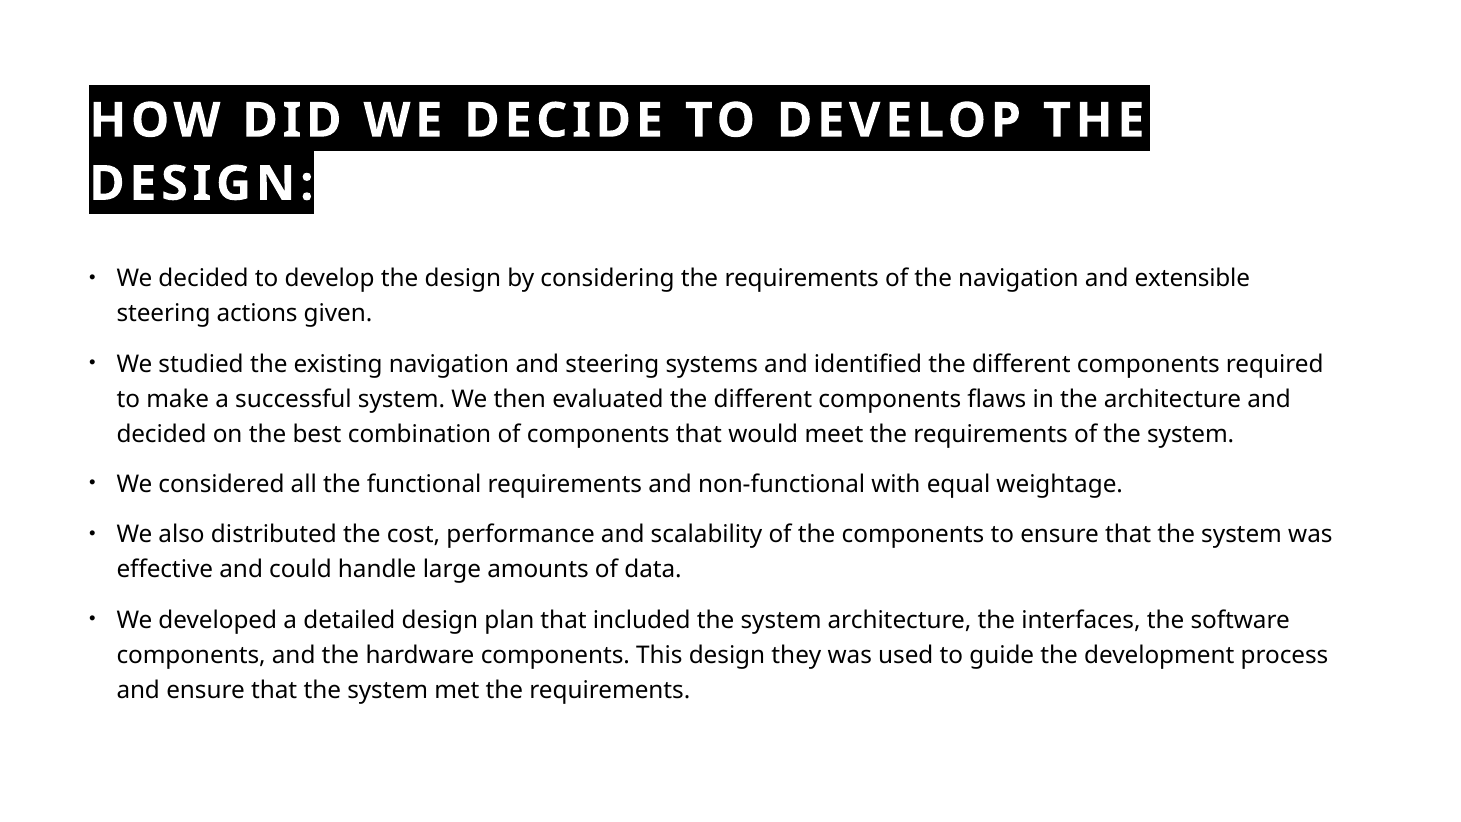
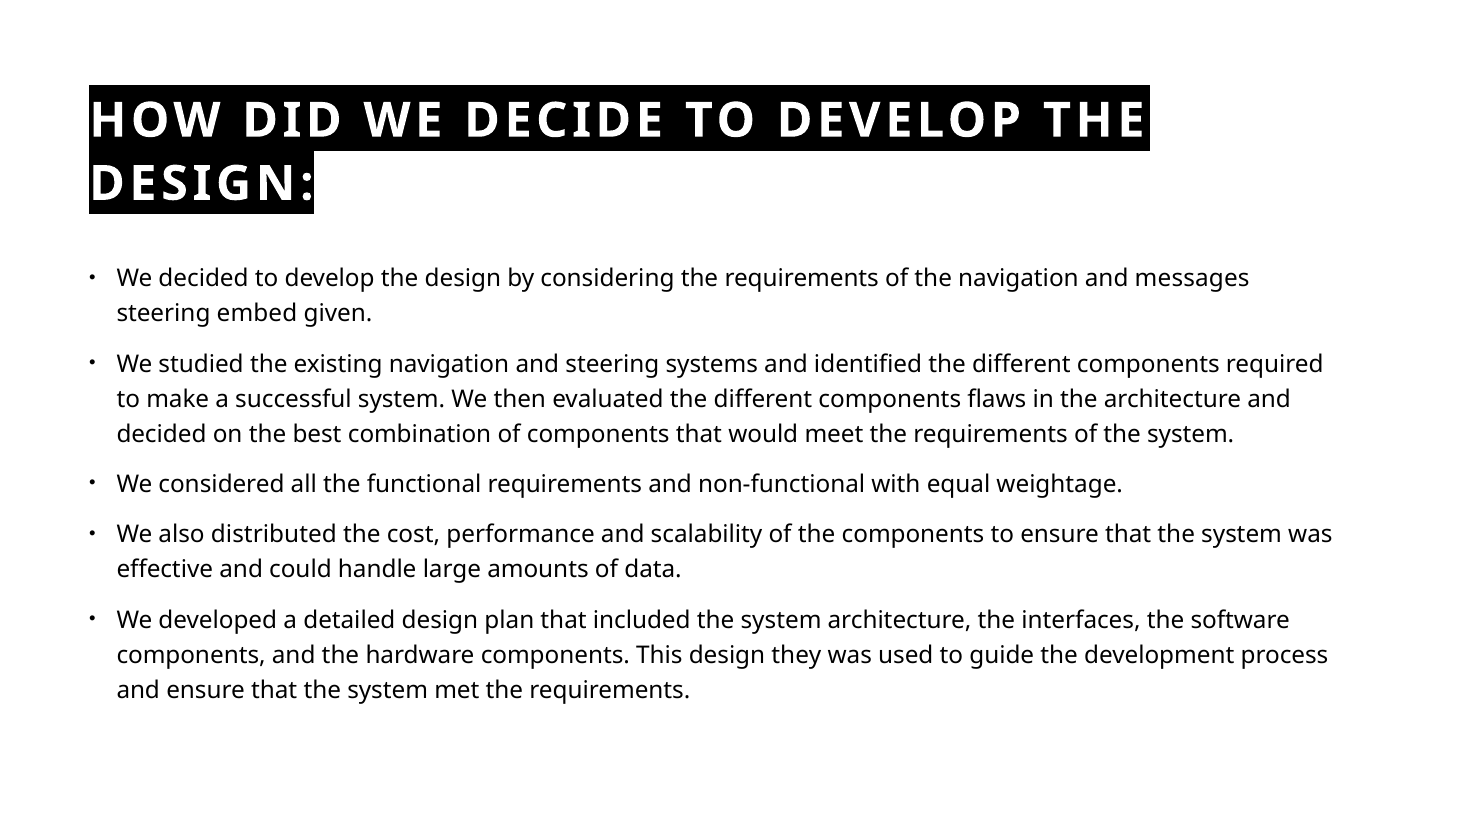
extensible: extensible -> messages (1192, 279)
actions: actions -> embed (257, 314)
